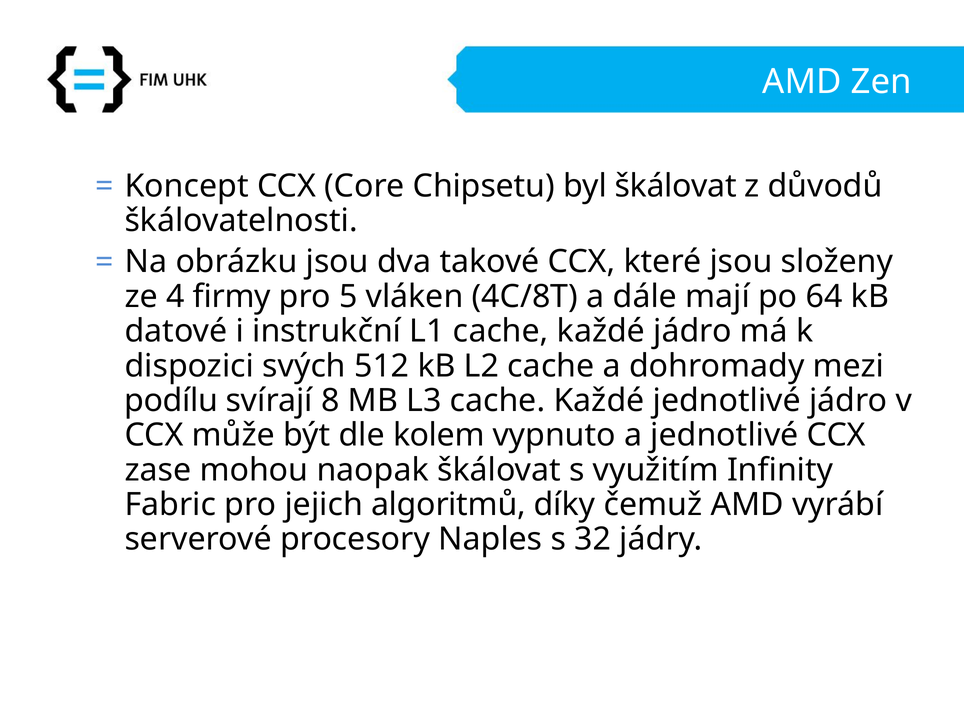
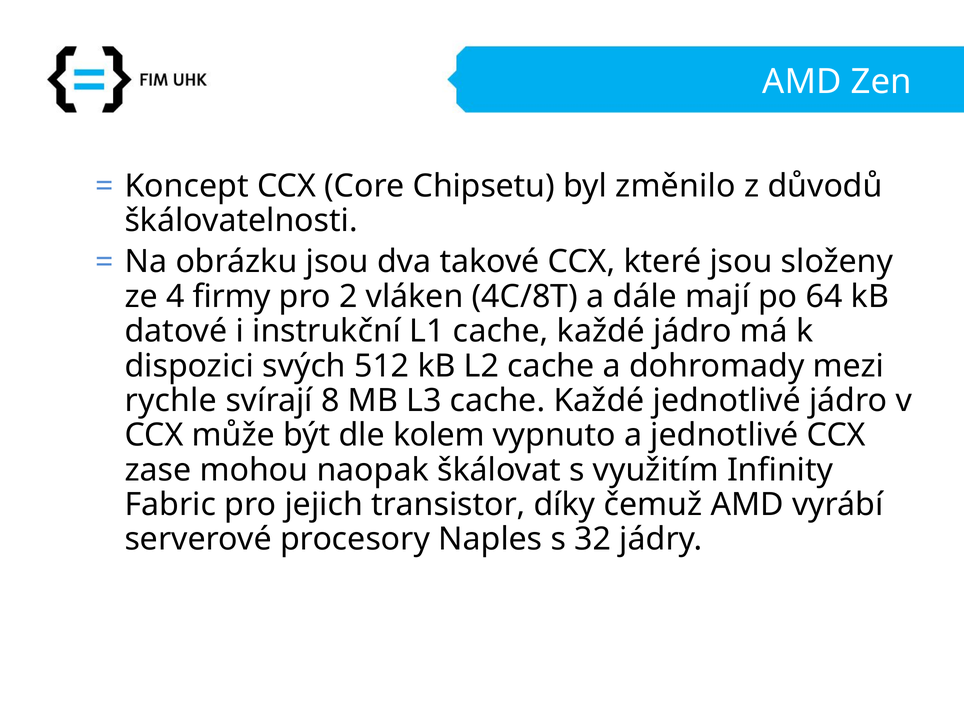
byl škálovat: škálovat -> změnilo (675, 186)
5: 5 -> 2 (348, 297)
podílu: podílu -> rychle (171, 401)
algoritmů: algoritmů -> transistor (448, 505)
